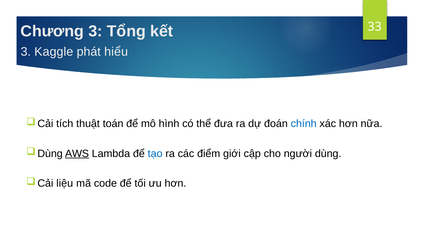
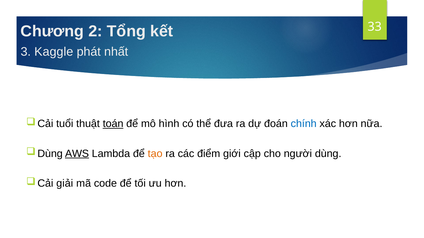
Chương 3: 3 -> 2 (95, 31)
hiểu: hiểu -> nhất (116, 52)
tích: tích -> tuổi (65, 124)
toán underline: none -> present (113, 124)
tạo colour: blue -> orange (155, 154)
liệu: liệu -> giải (65, 184)
